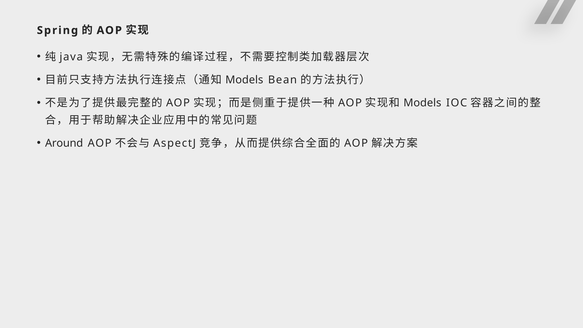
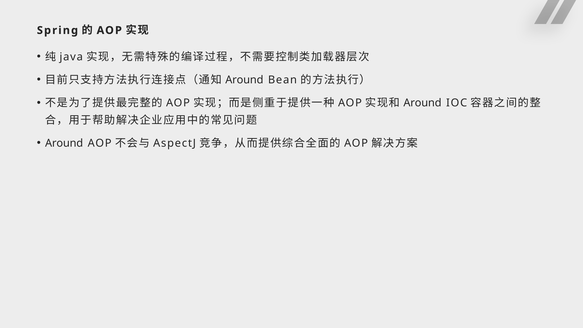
Models: Models -> Around (244, 80)
Models: Models -> Around (422, 103)
